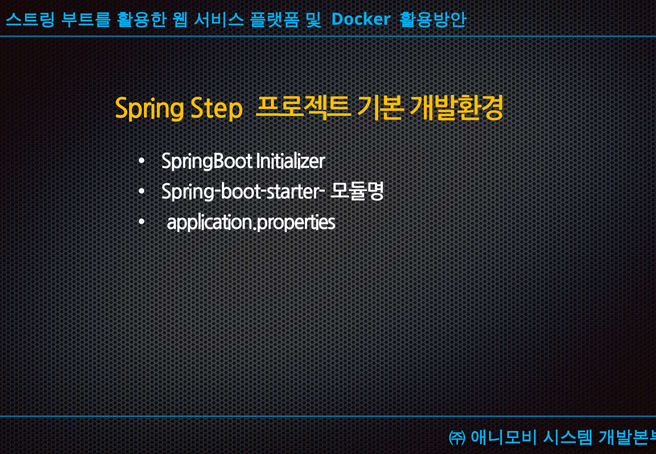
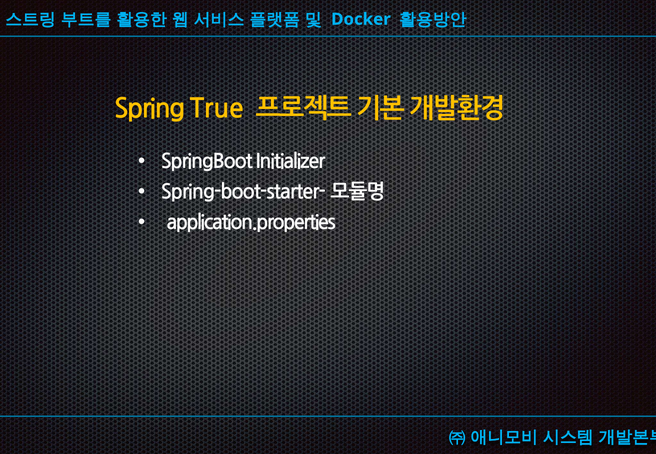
Step: Step -> True (217, 109)
